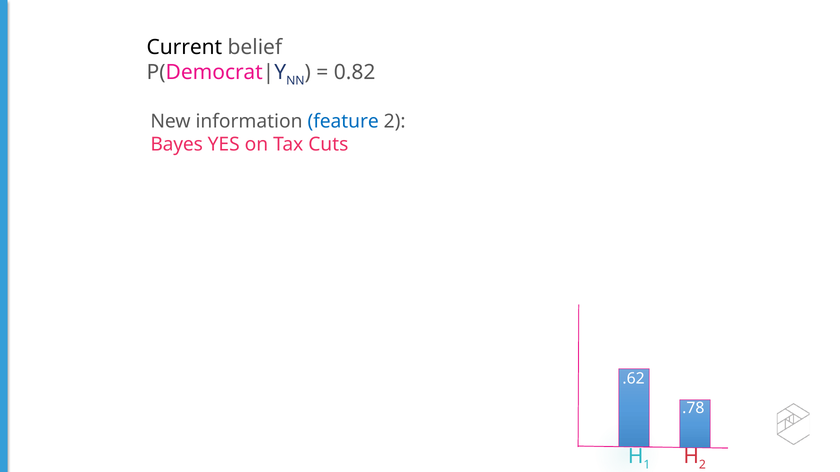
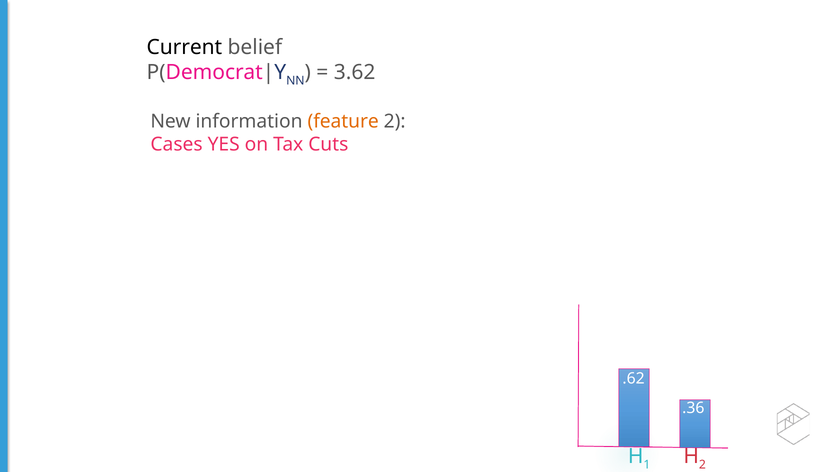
0.82: 0.82 -> 3.62 (355, 73)
feature colour: blue -> orange (343, 122)
Bayes: Bayes -> Cases (177, 145)
.78: .78 -> .36 (693, 408)
